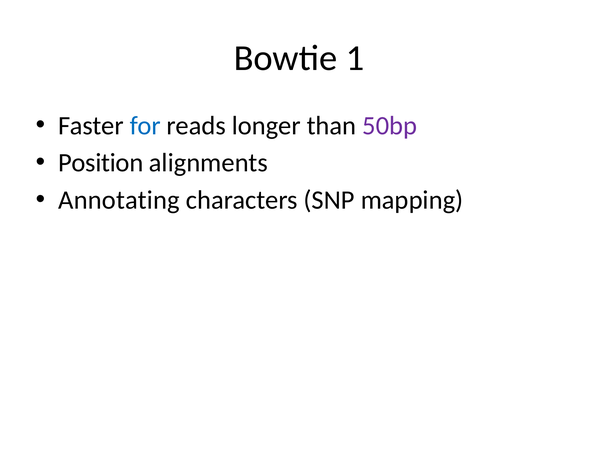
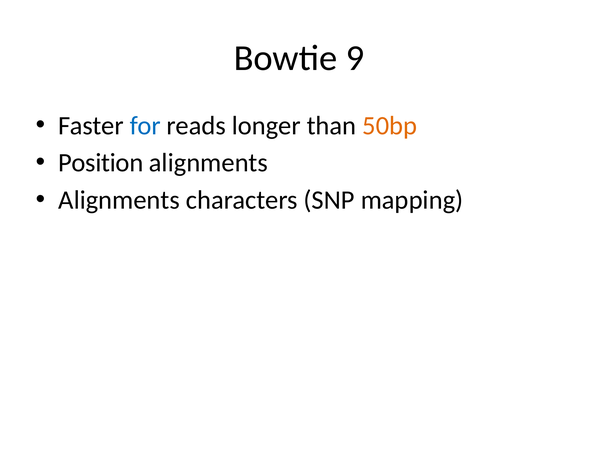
1: 1 -> 9 (355, 58)
50bp colour: purple -> orange (390, 125)
Annotating: Annotating -> Alignments (119, 200)
